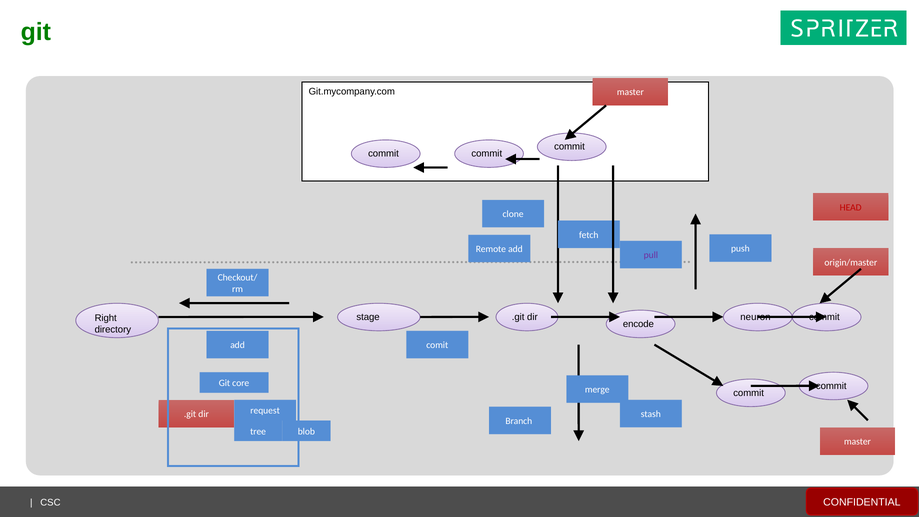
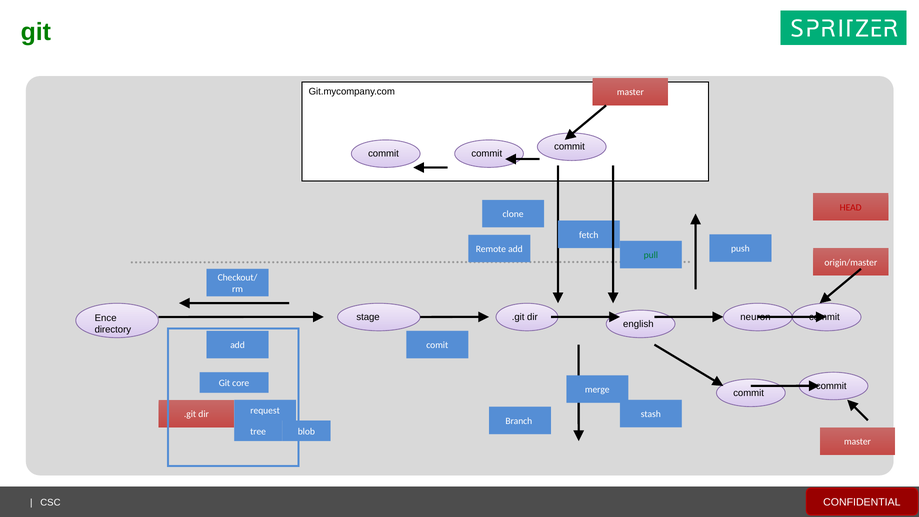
pull colour: purple -> green (651, 255)
Right: Right -> Ence (106, 318)
encode: encode -> english (638, 324)
